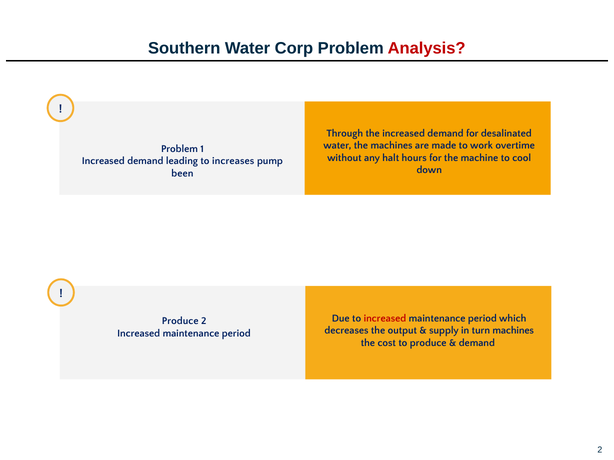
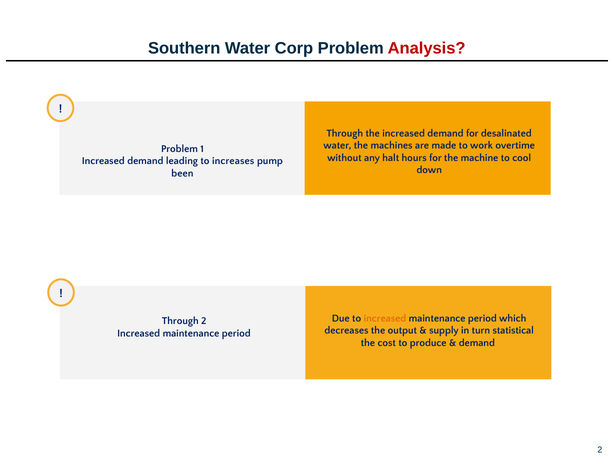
increased colour: red -> orange (385, 319)
Produce: Produce -> Through (180, 321)
turn machines: machines -> statistical (513, 331)
